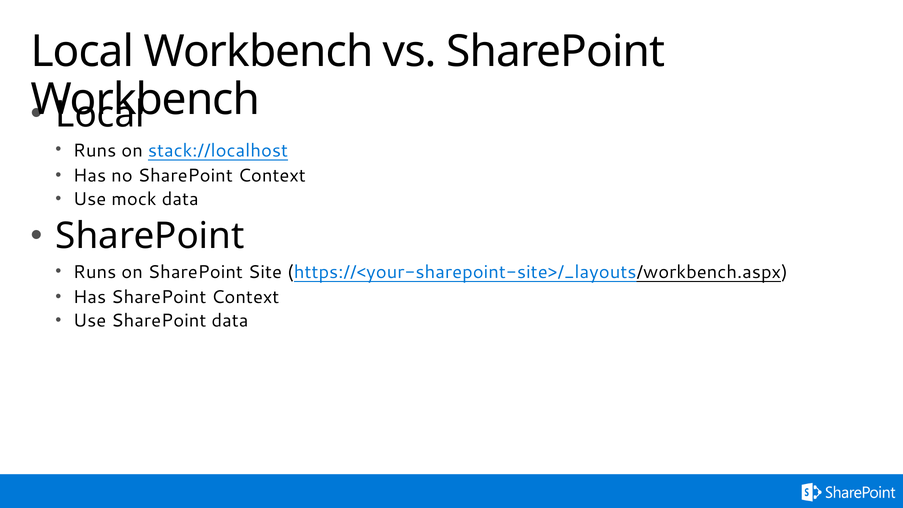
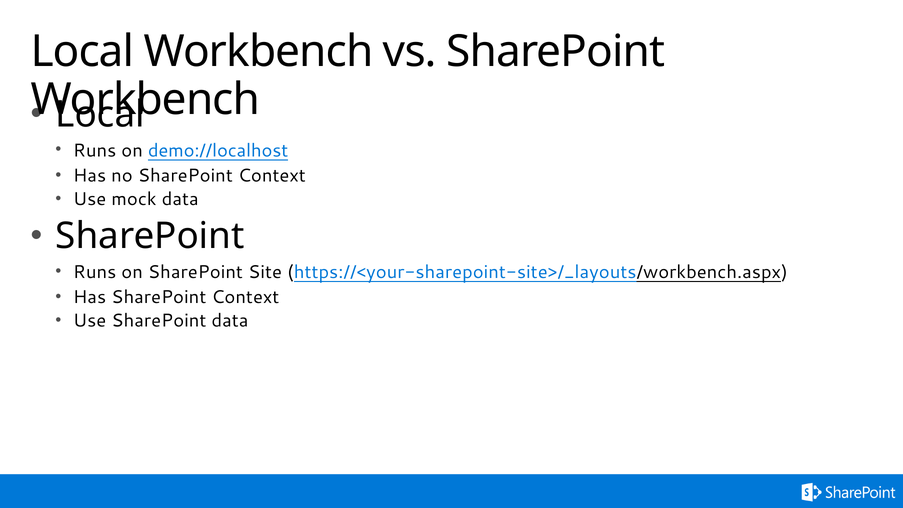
stack://localhost: stack://localhost -> demo://localhost (218, 151)
